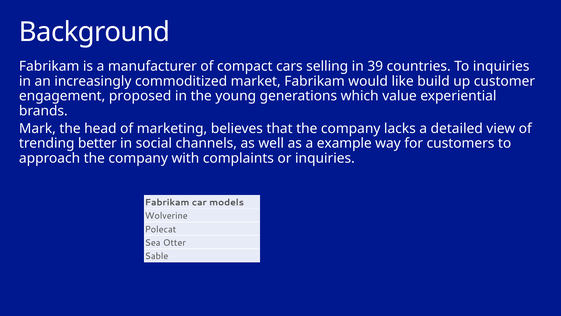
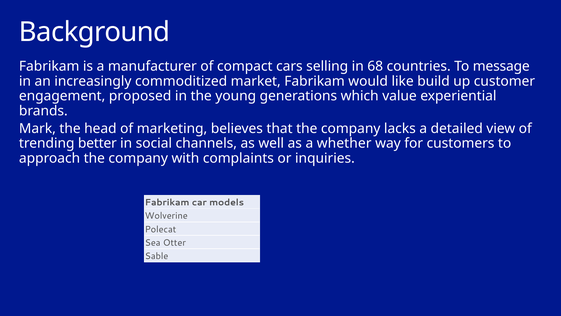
39: 39 -> 68 (375, 66)
To inquiries: inquiries -> message (501, 66)
example: example -> whether (344, 143)
